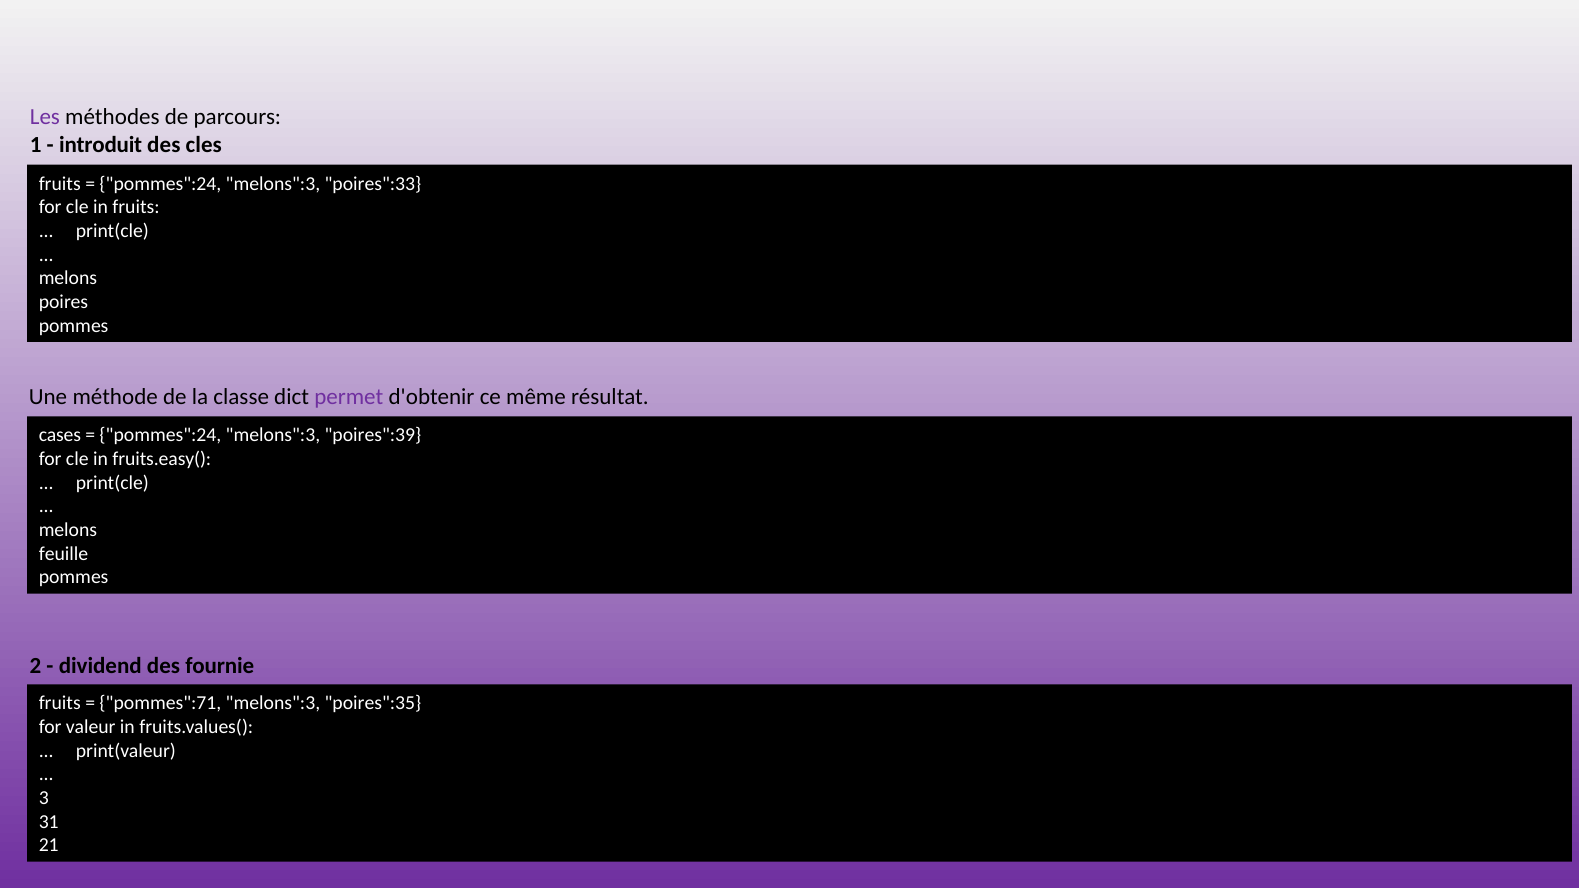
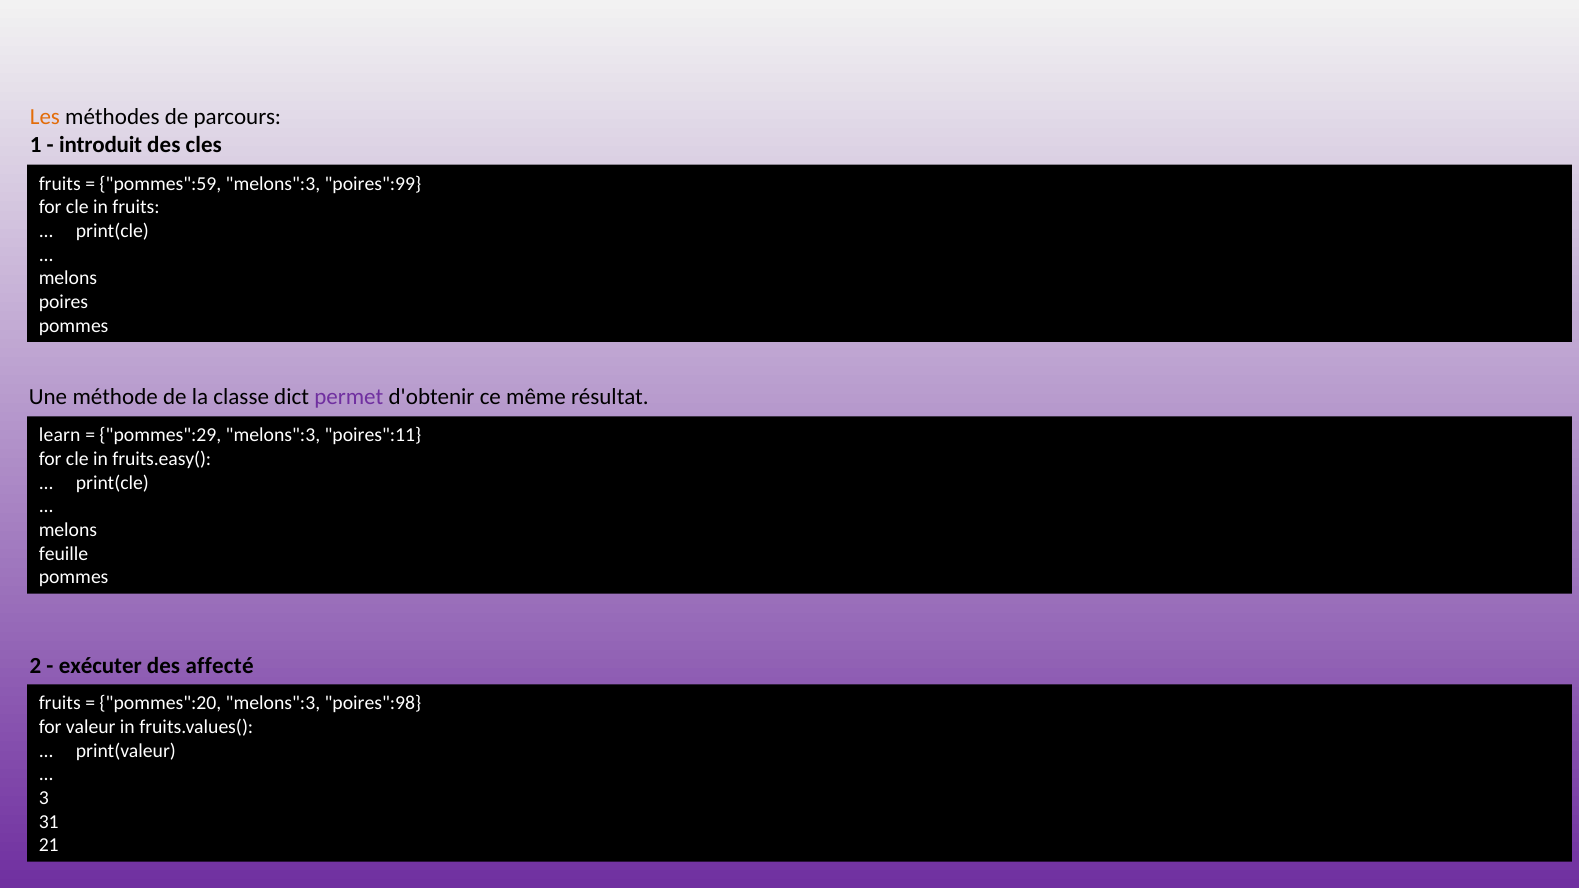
Les colour: purple -> orange (45, 117)
pommes":24: pommes":24 -> pommes":59 (160, 184)
poires":33: poires":33 -> poires":99 (373, 184)
cases: cases -> learn (60, 435)
pommes":24: pommes":24 -> pommes":29 (160, 435)
poires":39: poires":39 -> poires":11 (373, 435)
dividend: dividend -> exécuter (100, 666)
fournie: fournie -> affecté (220, 666)
pommes":71: pommes":71 -> pommes":20 (160, 703)
poires":35: poires":35 -> poires":98 (373, 703)
